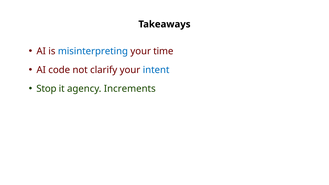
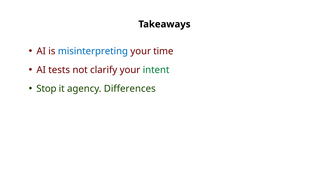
code: code -> tests (59, 70)
intent colour: blue -> green (156, 70)
Increments: Increments -> Differences (130, 89)
